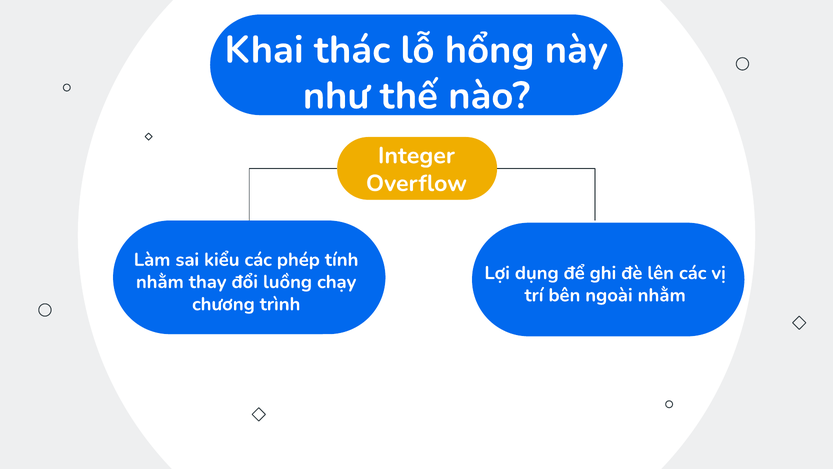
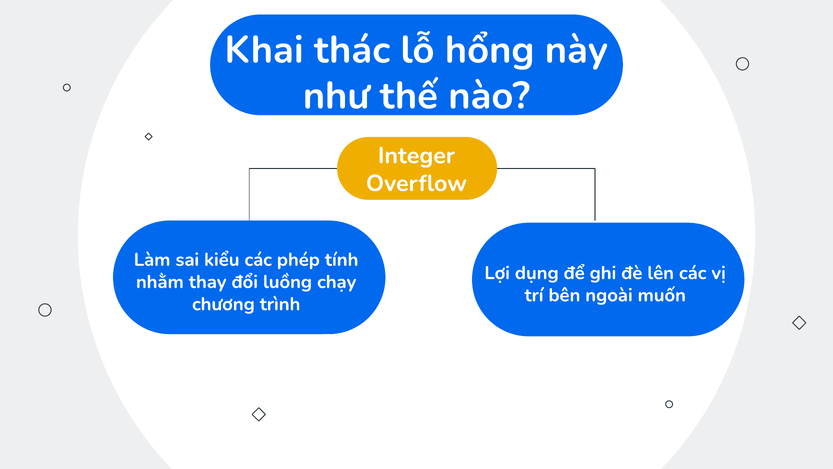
ngoài nhằm: nhằm -> muốn (662, 295)
